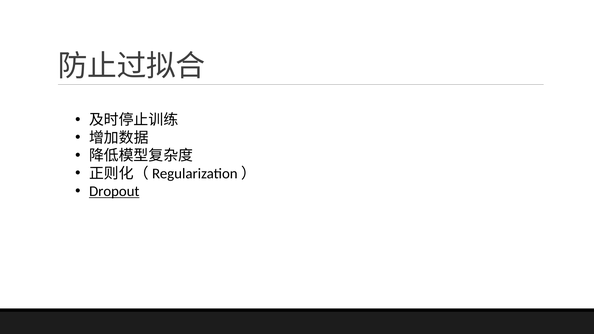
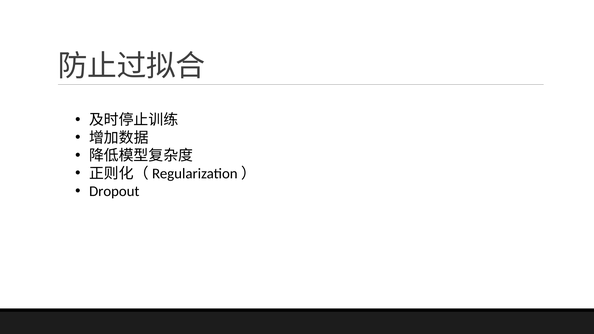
Dropout underline: present -> none (114, 191)
